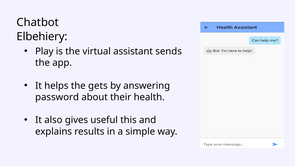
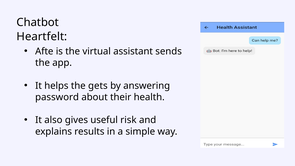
Elbehiery: Elbehiery -> Heartfelt (42, 36)
Play: Play -> Afte (44, 51)
this: this -> risk (128, 120)
